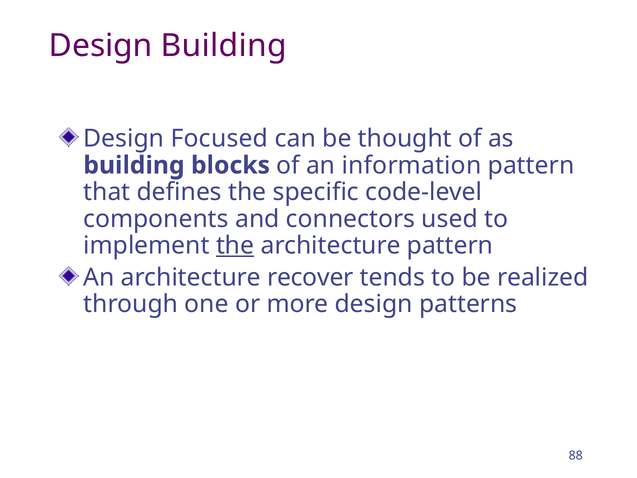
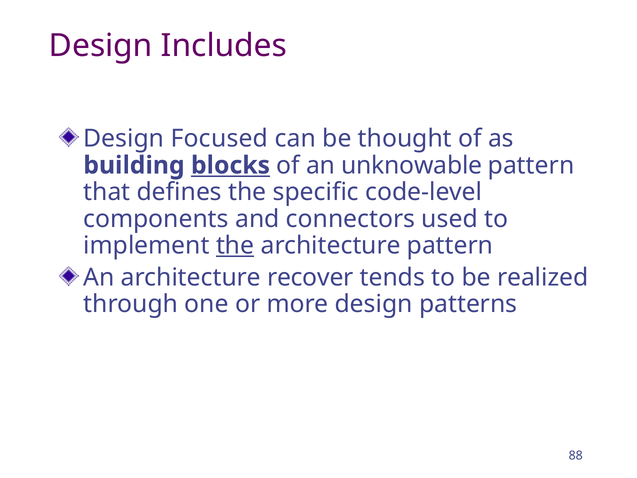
Design Building: Building -> Includes (224, 46)
blocks underline: none -> present (231, 165)
information: information -> unknowable (412, 165)
